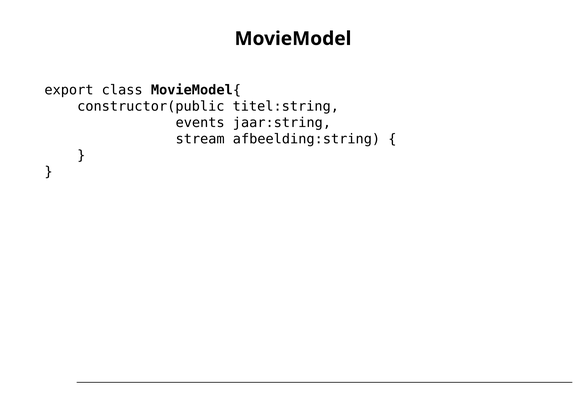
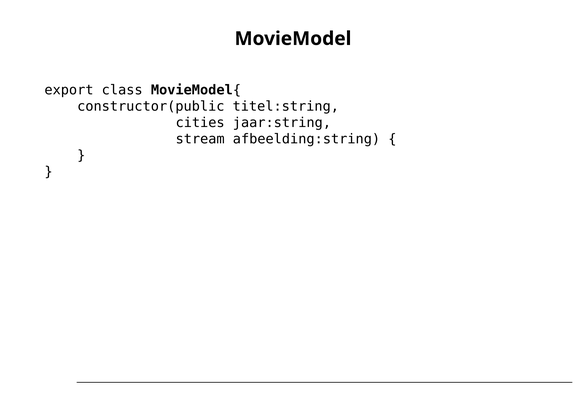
events: events -> cities (200, 123)
